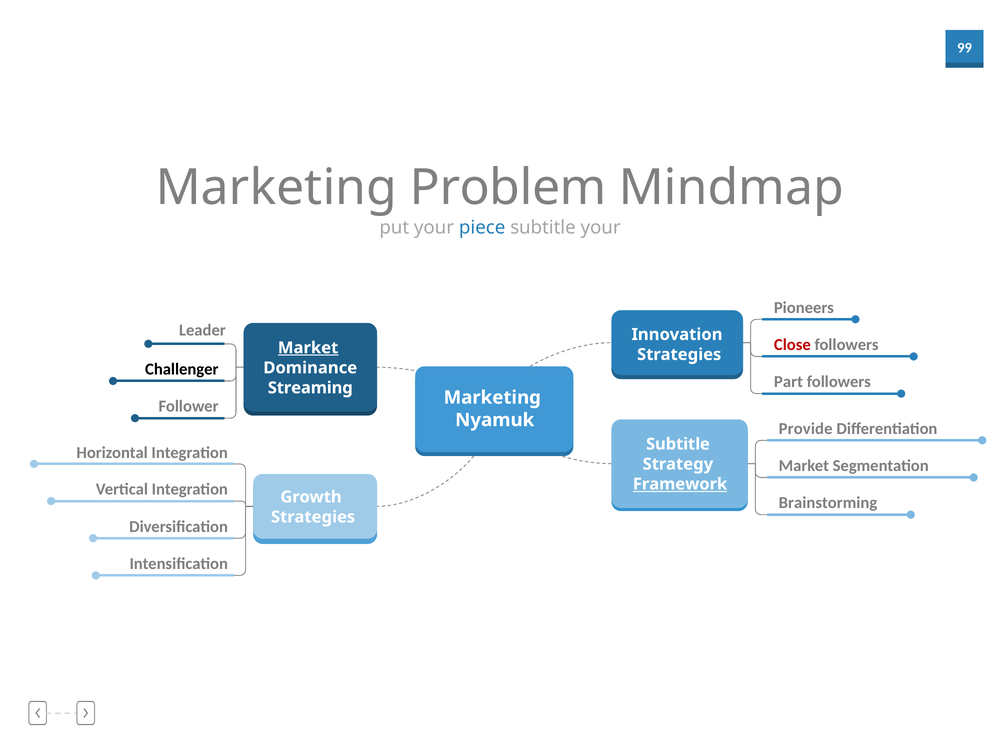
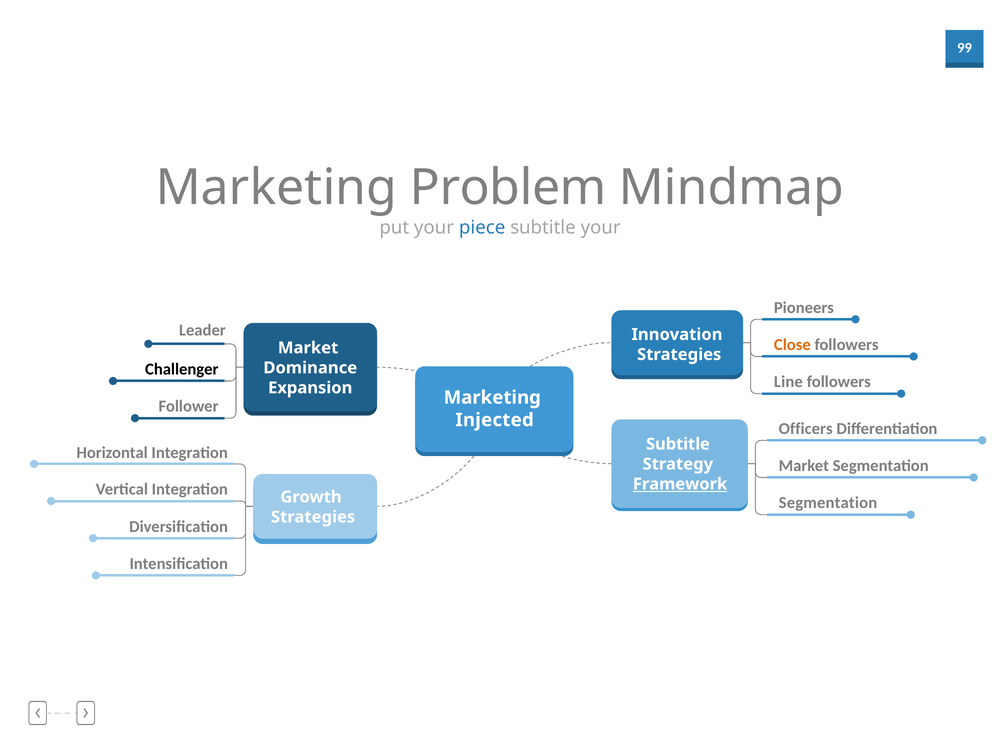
Close colour: red -> orange (792, 345)
Market underline: present -> none (308, 348)
Part: Part -> Line (788, 382)
Streaming: Streaming -> Expansion (310, 388)
Nyamuk: Nyamuk -> Injected (495, 420)
Provide: Provide -> Officers (806, 429)
Brainstorming: Brainstorming -> Segmentation (828, 503)
